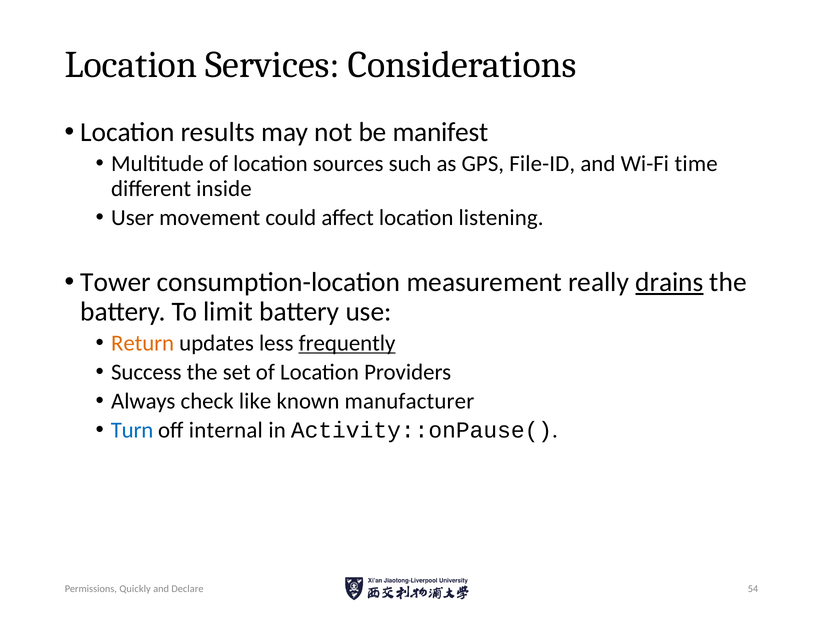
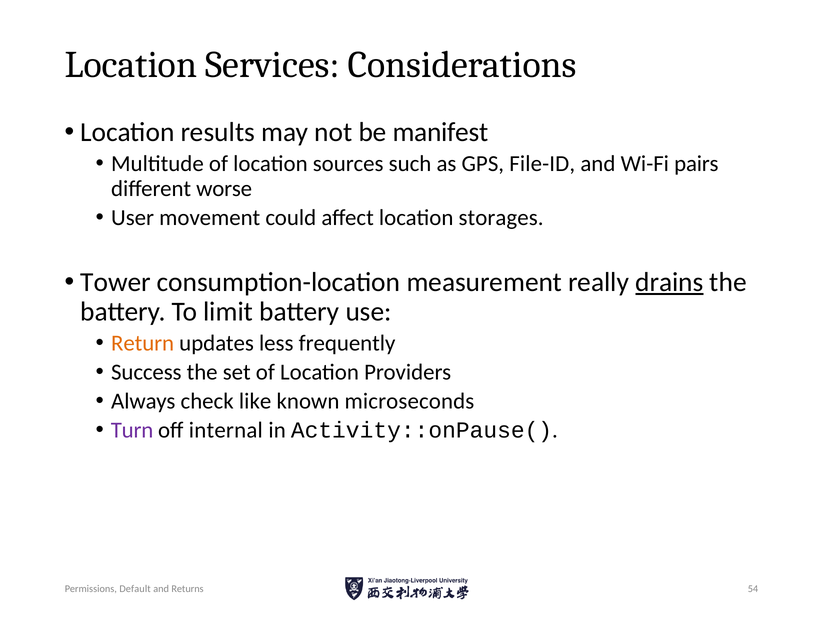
time: time -> pairs (696, 164)
inside: inside -> worse (224, 189)
listening: listening -> storages (501, 218)
frequently underline: present -> none (347, 343)
manufacturer: manufacturer -> microseconds (409, 401)
Turn colour: blue -> purple (132, 430)
Quickly: Quickly -> Default (135, 589)
Declare: Declare -> Returns (188, 589)
